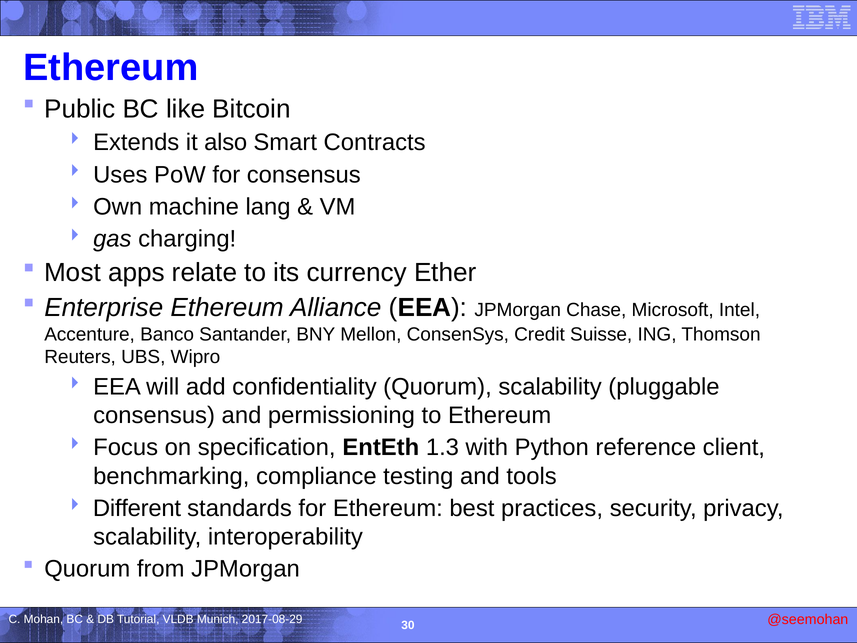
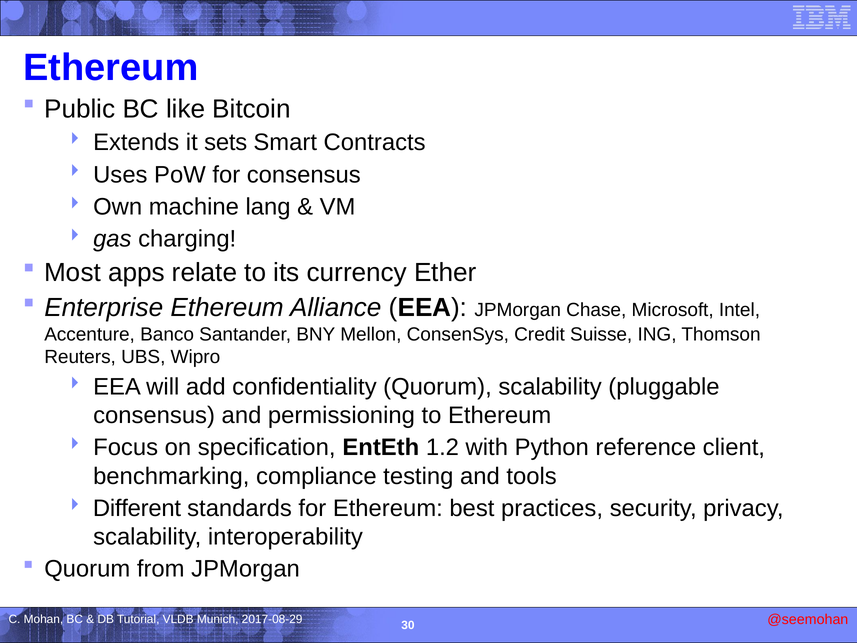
also: also -> sets (226, 142)
1.3: 1.3 -> 1.2 (442, 447)
